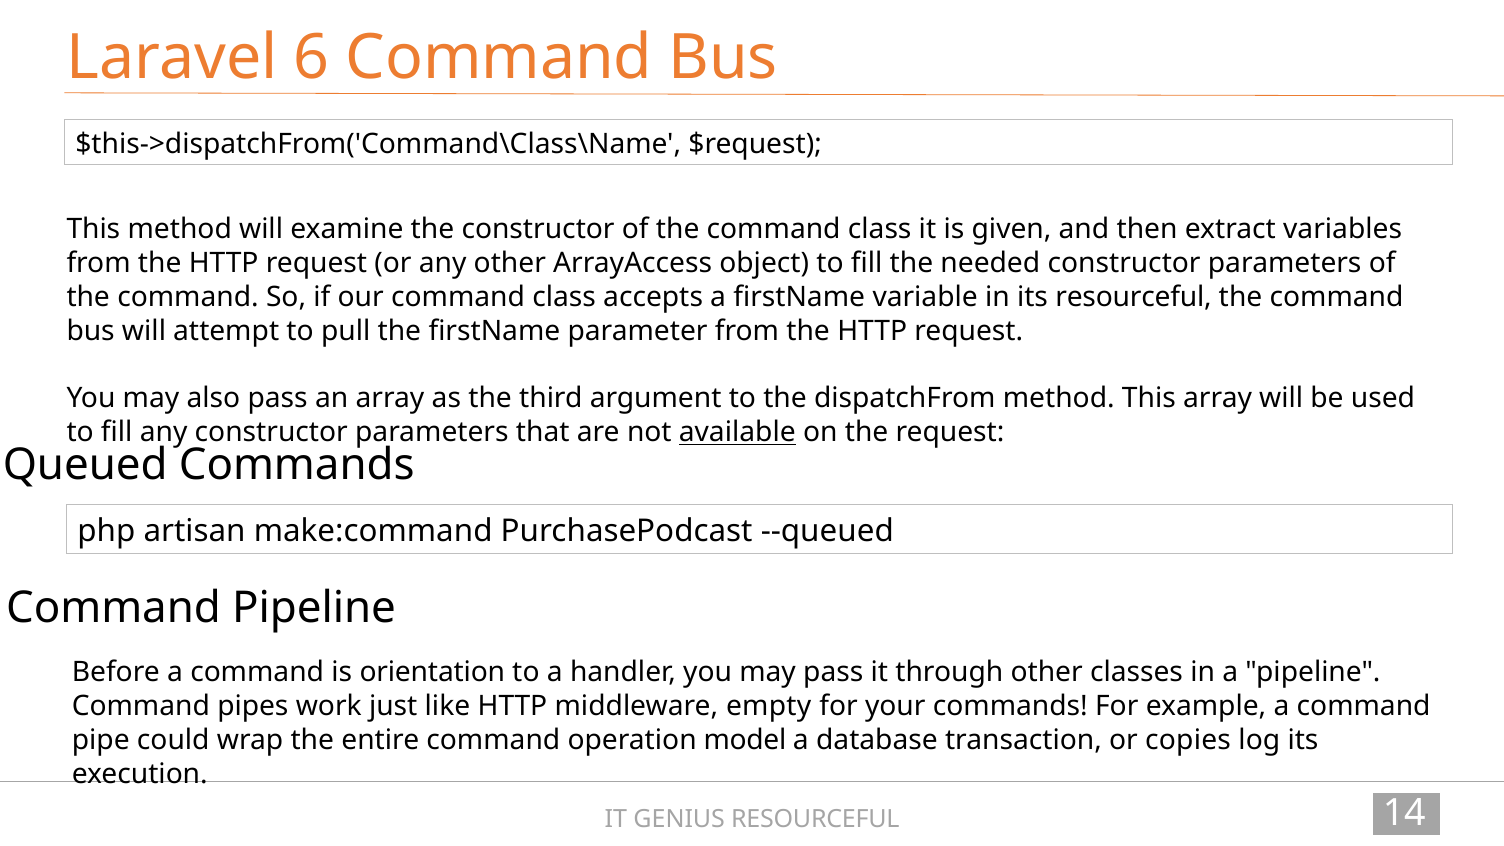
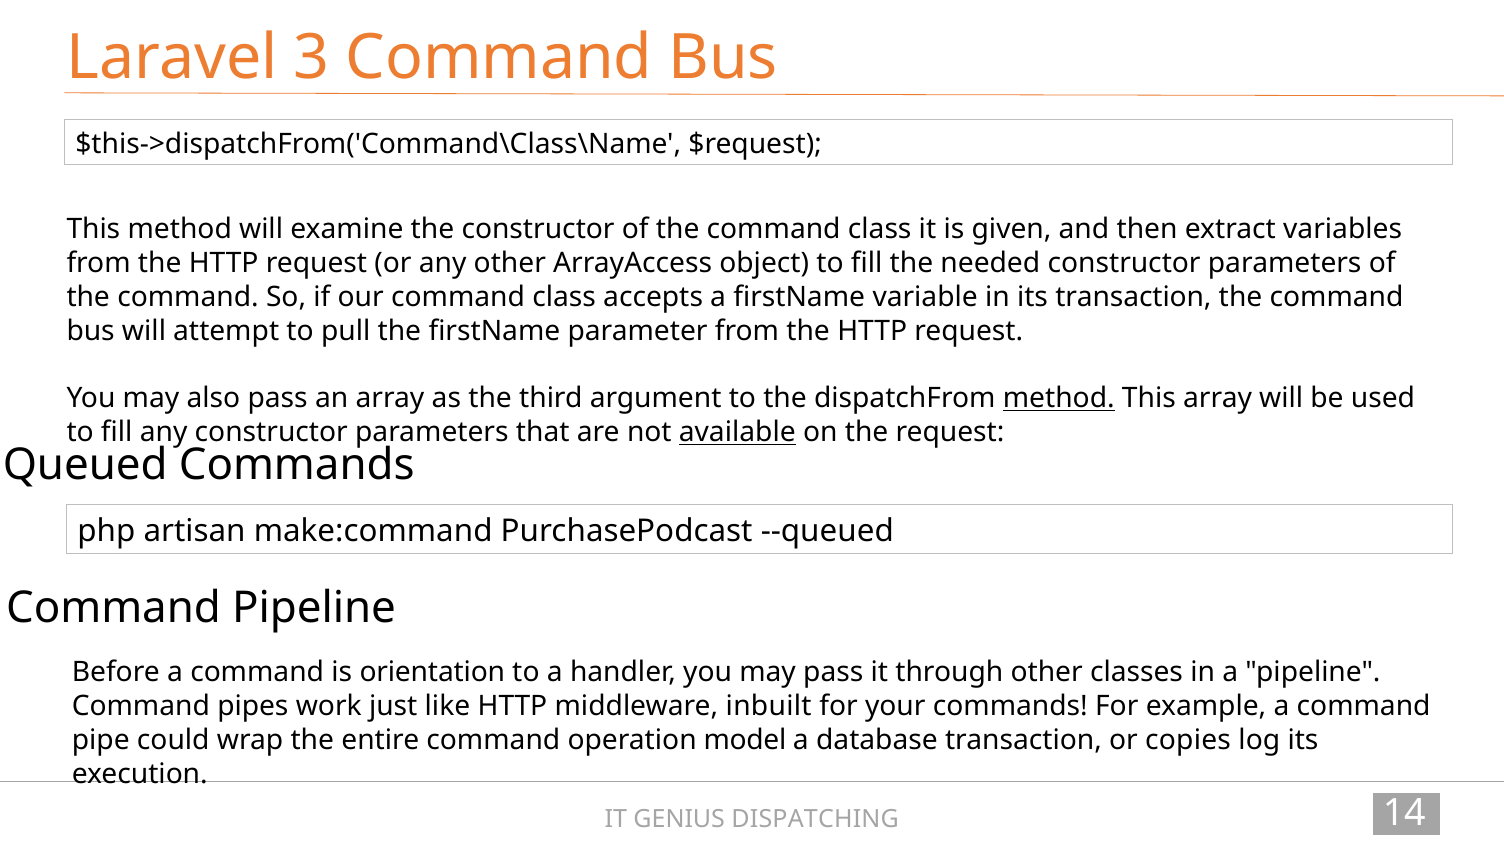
6: 6 -> 3 (312, 58)
its resourceful: resourceful -> transaction (1133, 297)
method underline: none -> present (1059, 398)
empty: empty -> inbuilt (769, 706)
GENIUS RESOURCEFUL: RESOURCEFUL -> DISPATCHING (815, 819)
